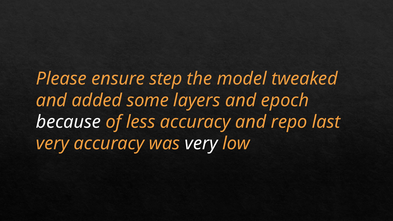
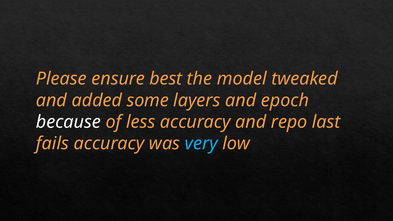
step: step -> best (166, 79)
very: very -> fails (52, 144)
very colour: white -> light blue (201, 144)
